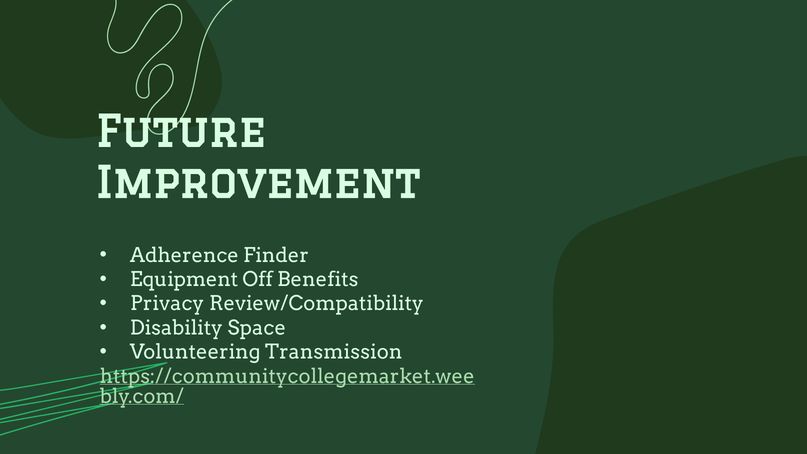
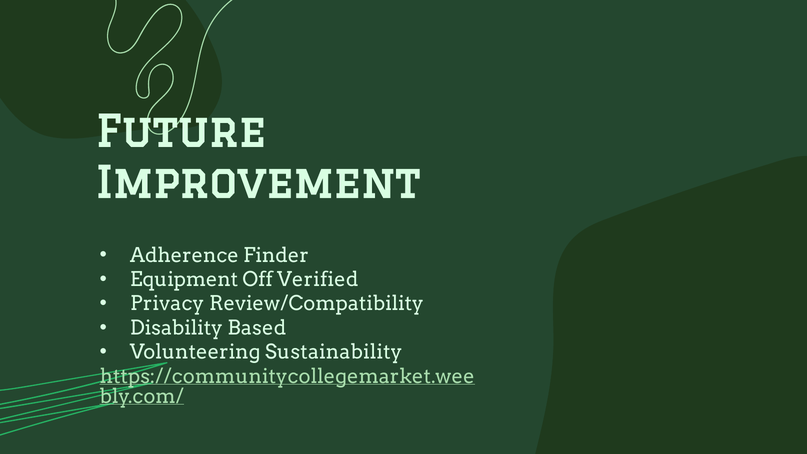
Benefits: Benefits -> Verified (318, 280)
Space: Space -> Based (257, 328)
Transmission: Transmission -> Sustainability (334, 352)
